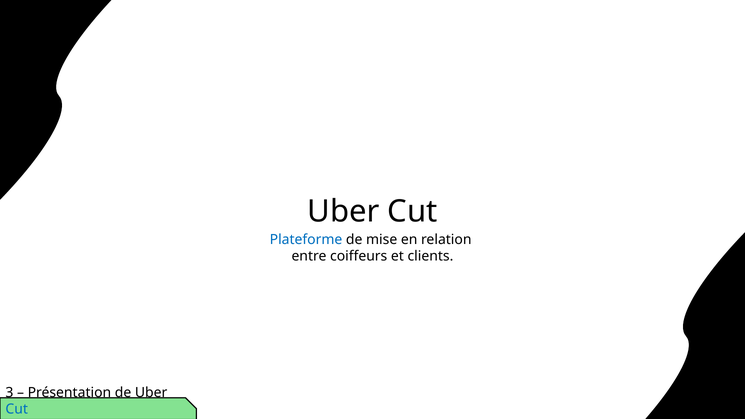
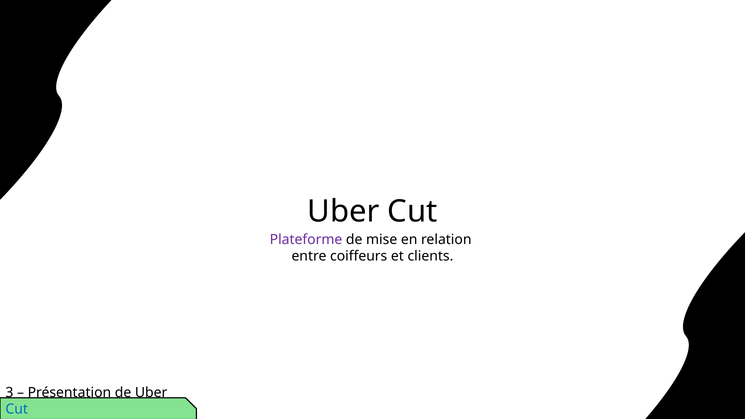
Plateforme colour: blue -> purple (306, 239)
